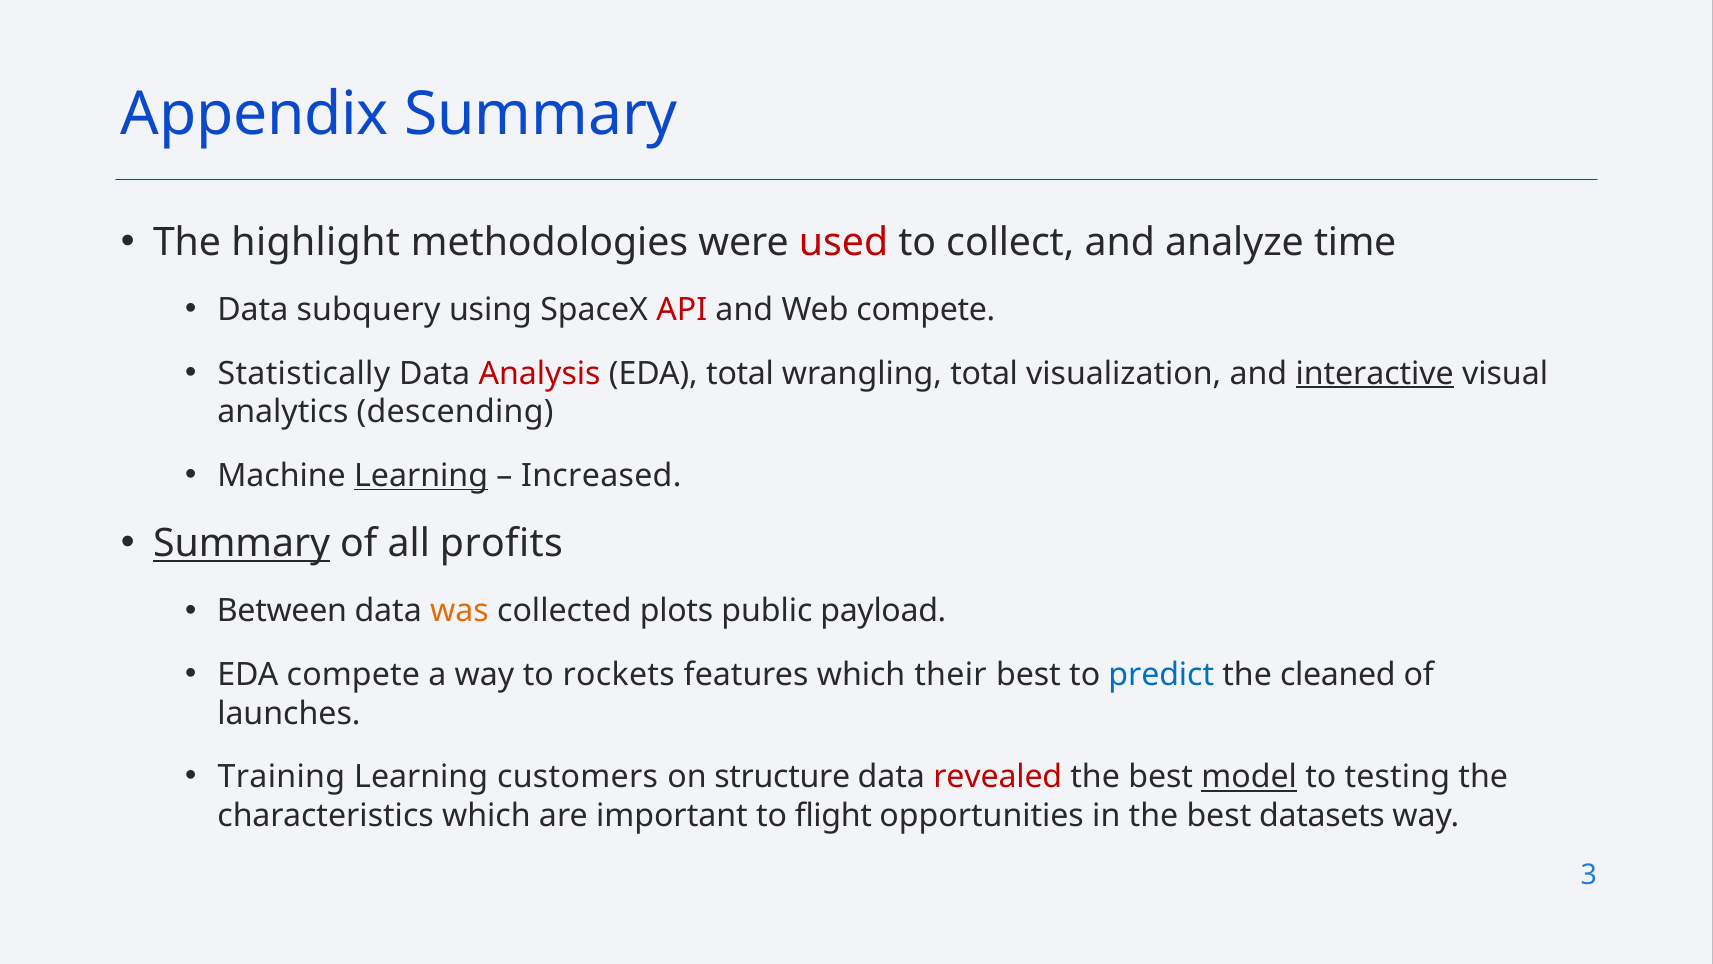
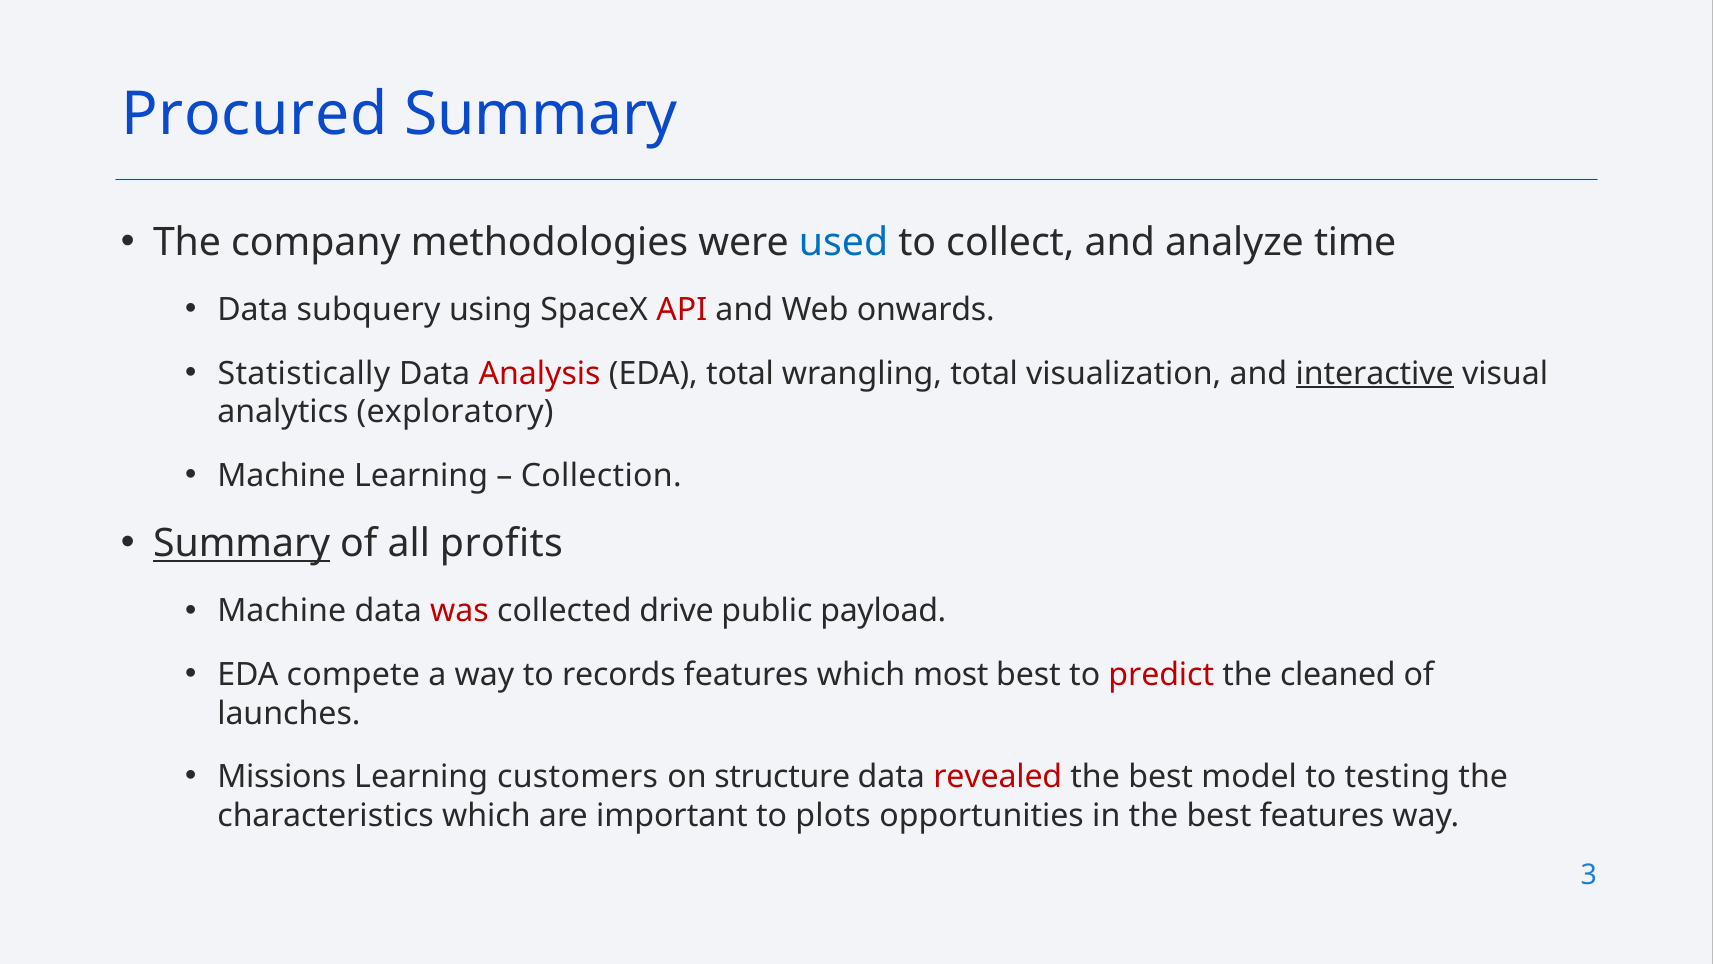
Appendix: Appendix -> Procured (254, 114)
highlight: highlight -> company (316, 243)
used colour: red -> blue (844, 243)
Web compete: compete -> onwards (926, 310)
descending: descending -> exploratory (455, 412)
Learning underline: present -> none (421, 475)
Increased: Increased -> Collection (601, 475)
Between: Between -> Machine (282, 611)
was colour: orange -> red (460, 611)
plots: plots -> drive (677, 611)
rockets: rockets -> records (619, 675)
their: their -> most (951, 675)
predict colour: blue -> red (1161, 675)
Training: Training -> Missions (282, 777)
model underline: present -> none (1249, 777)
flight: flight -> plots (833, 815)
best datasets: datasets -> features (1322, 815)
